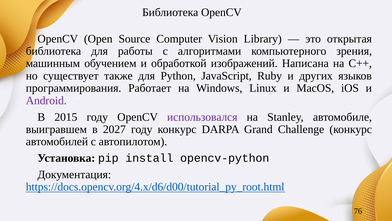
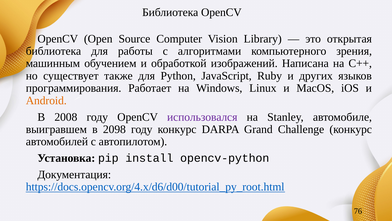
Android colour: purple -> orange (46, 100)
2015: 2015 -> 2008 (66, 117)
2027: 2027 -> 2098 (114, 129)
